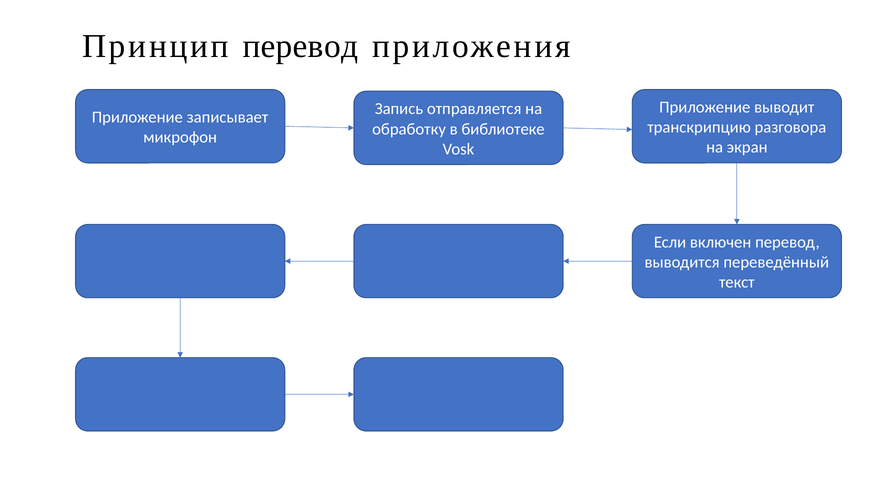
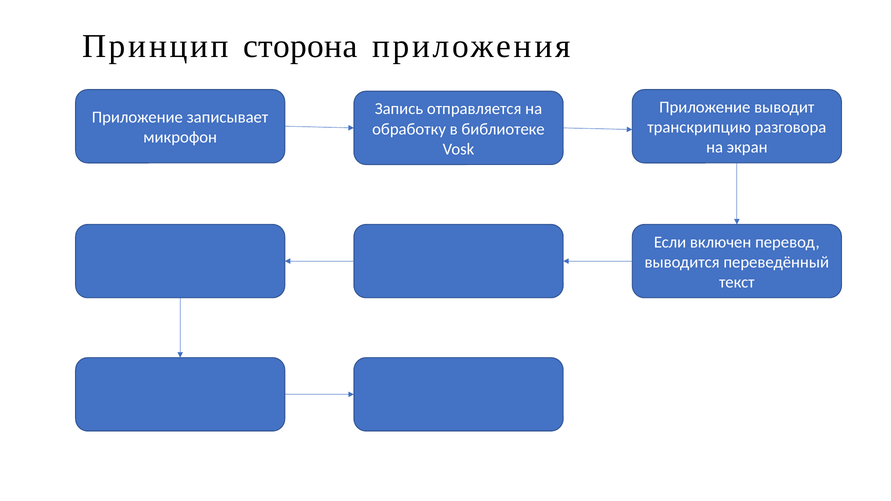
Принцип перевод: перевод -> сторона (300, 46)
